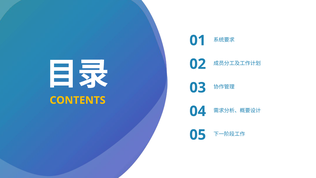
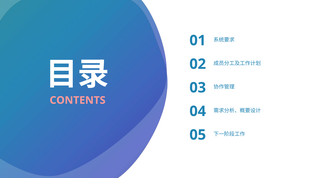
CONTENTS colour: yellow -> pink (78, 100)
